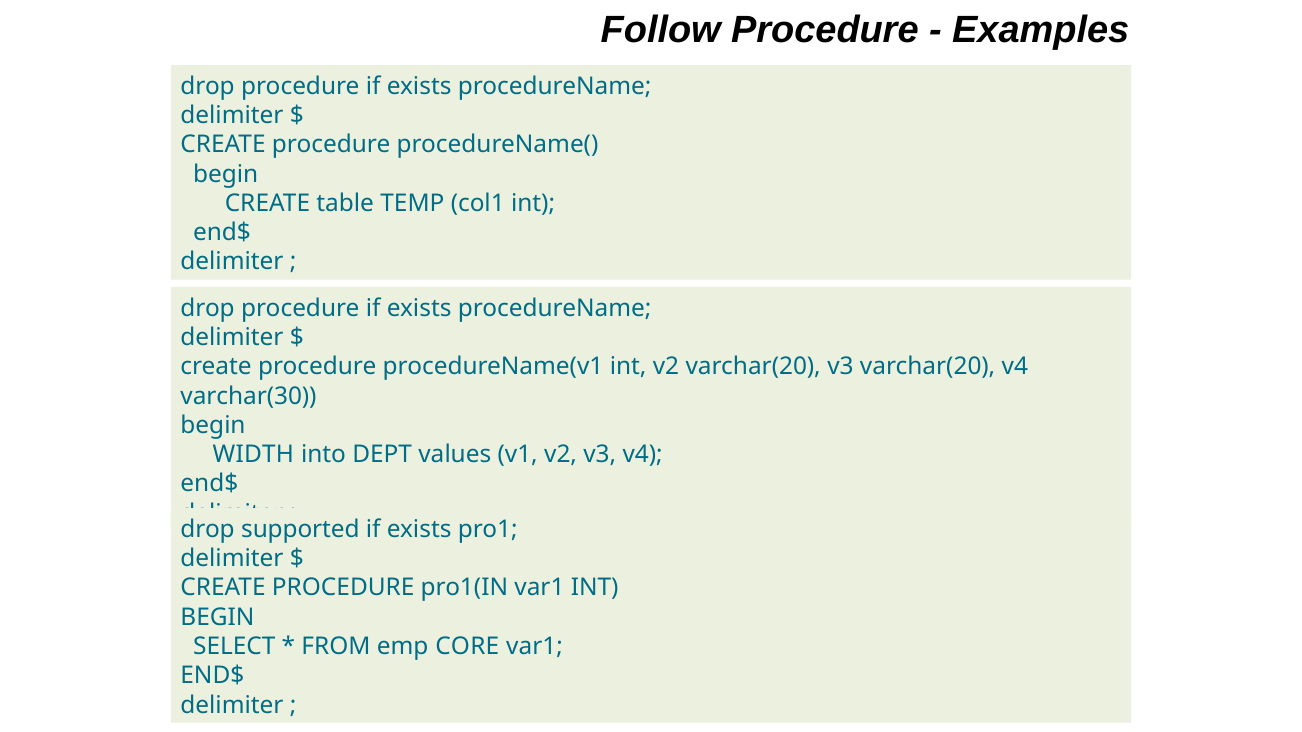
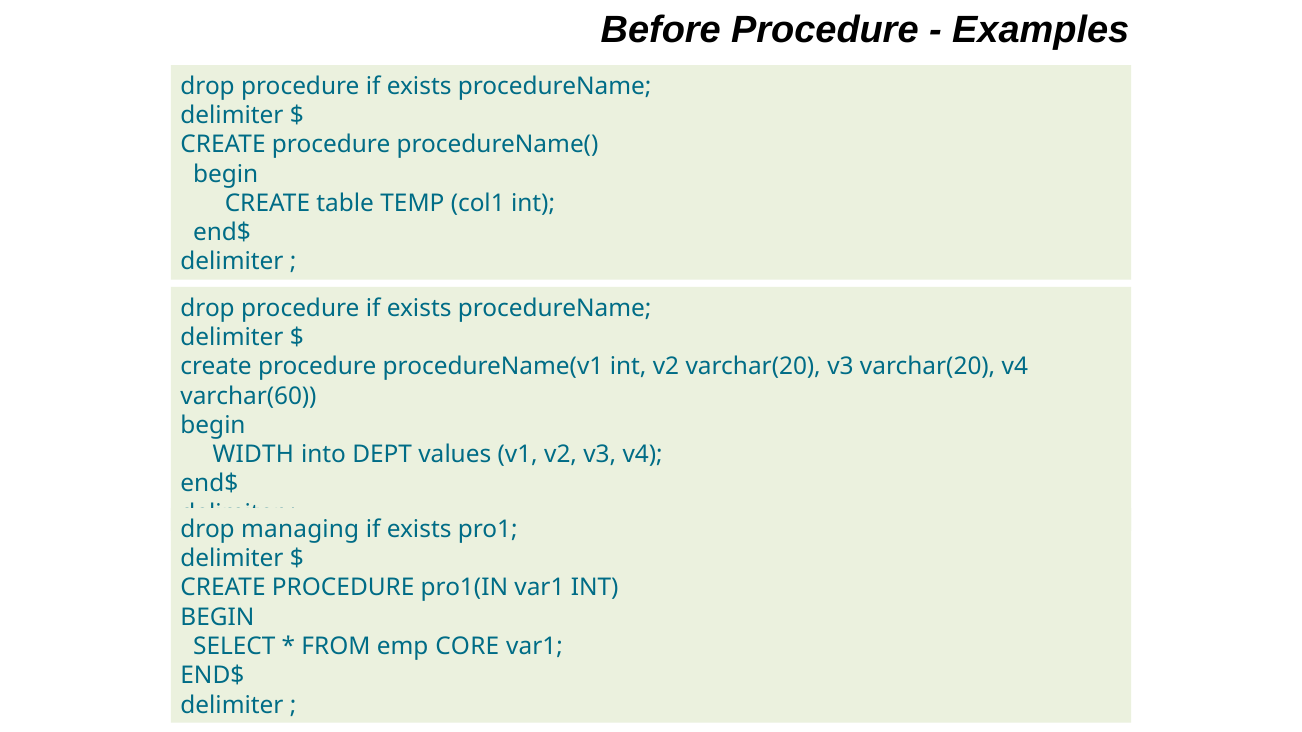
Follow: Follow -> Before (661, 30)
varchar(30: varchar(30 -> varchar(60 (249, 396)
supported: supported -> managing (300, 530)
